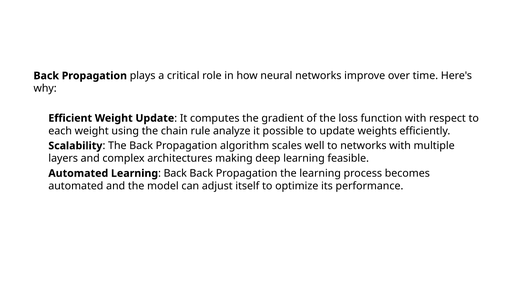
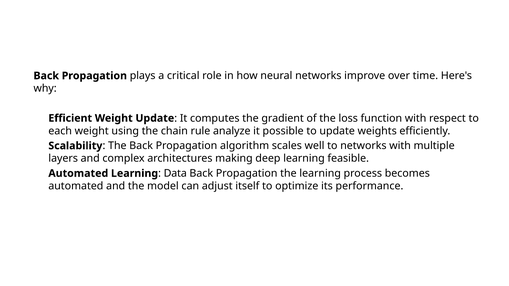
Back: Back -> Data (175, 174)
